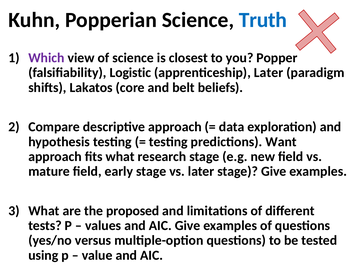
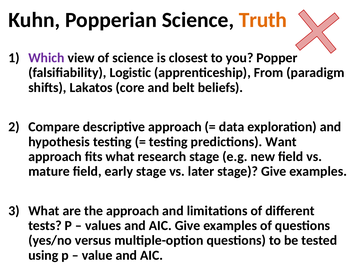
Truth colour: blue -> orange (263, 20)
apprenticeship Later: Later -> From (269, 73)
the proposed: proposed -> approach (133, 211)
